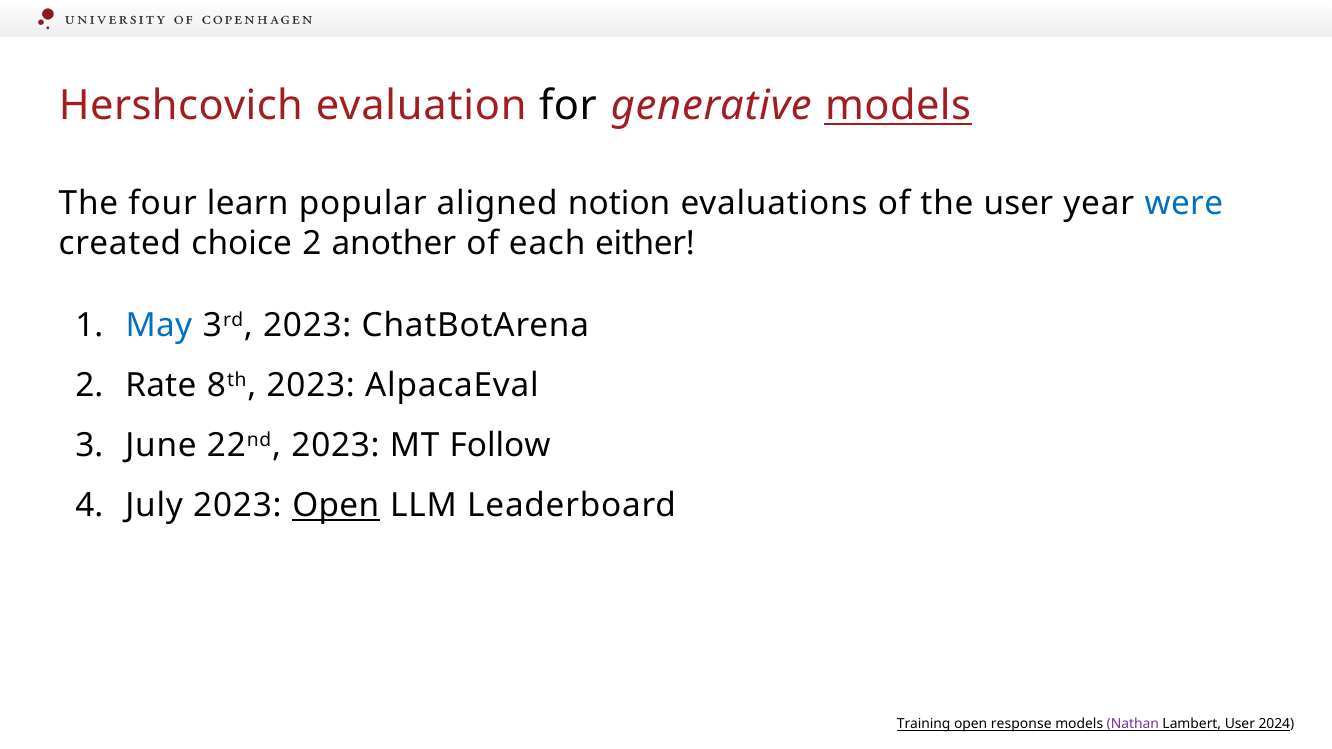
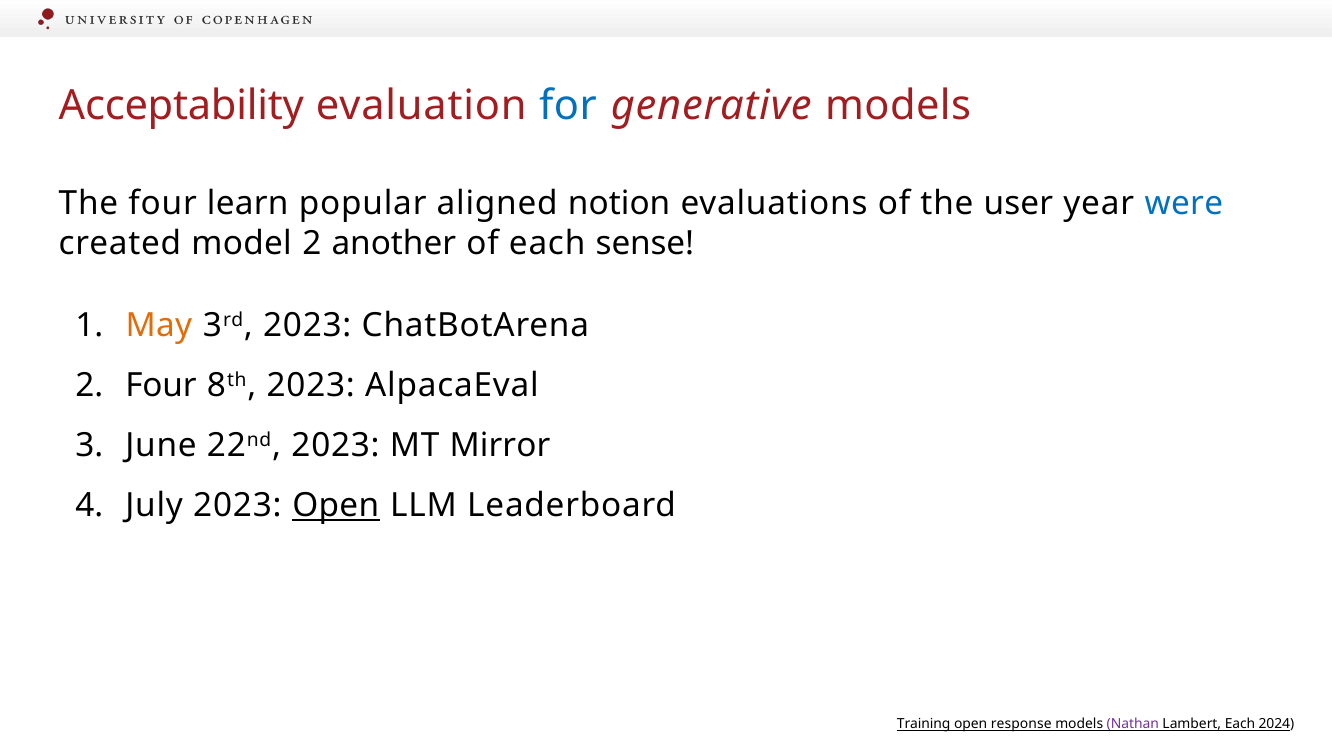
Hershcovich: Hershcovich -> Acceptability (181, 106)
for colour: black -> blue (568, 106)
models underline: present -> none (898, 106)
choice: choice -> model (242, 243)
either: either -> sense (645, 243)
May colour: blue -> orange (159, 326)
2 Rate: Rate -> Four (161, 386)
Follow: Follow -> Mirror (500, 445)
Lambert User: User -> Each (1240, 724)
